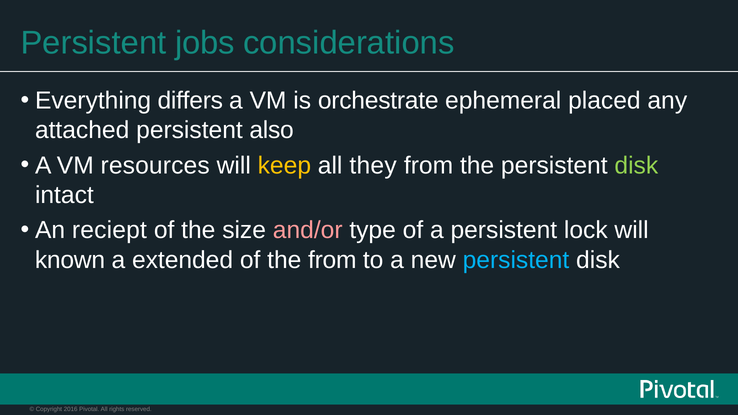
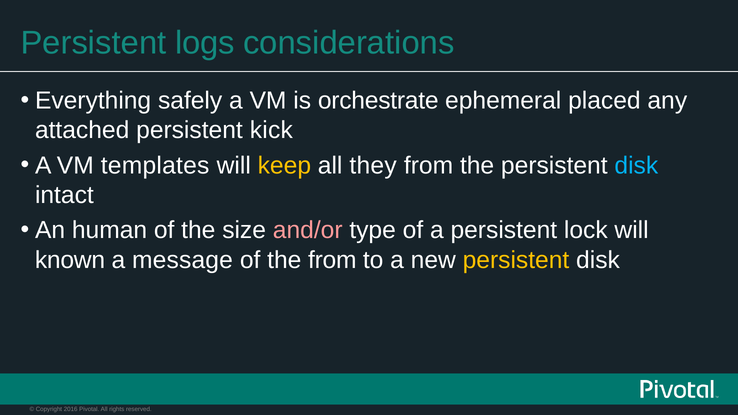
jobs: jobs -> logs (205, 43)
differs: differs -> safely (190, 101)
also: also -> kick (271, 130)
resources: resources -> templates (155, 166)
disk colour: light green -> light blue (636, 166)
reciept: reciept -> human (110, 230)
extended: extended -> message (182, 260)
persistent colour: light blue -> yellow (516, 260)
